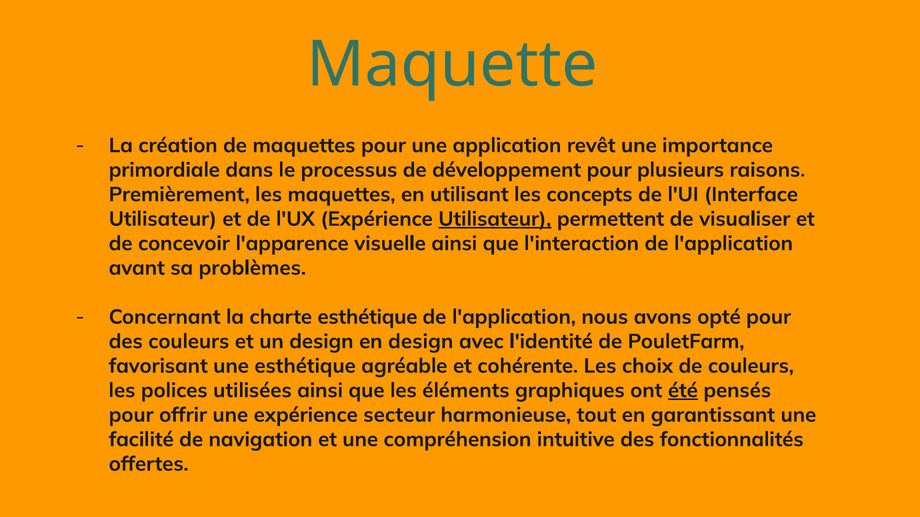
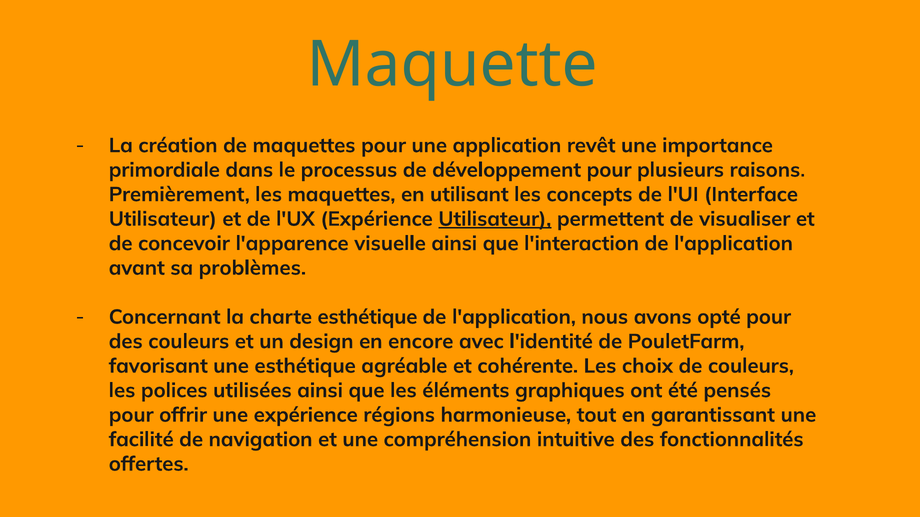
en design: design -> encore (421, 342)
été underline: present -> none (683, 391)
secteur: secteur -> régions (399, 415)
